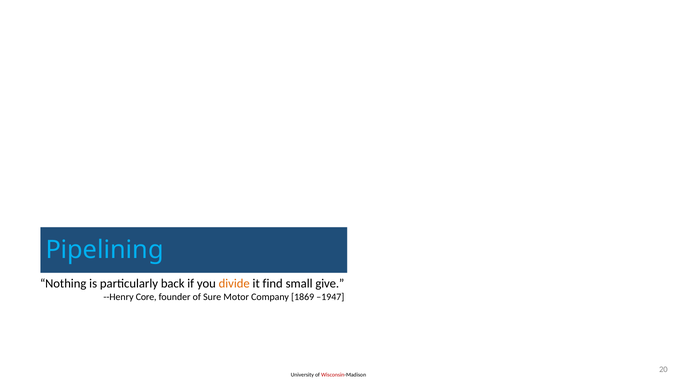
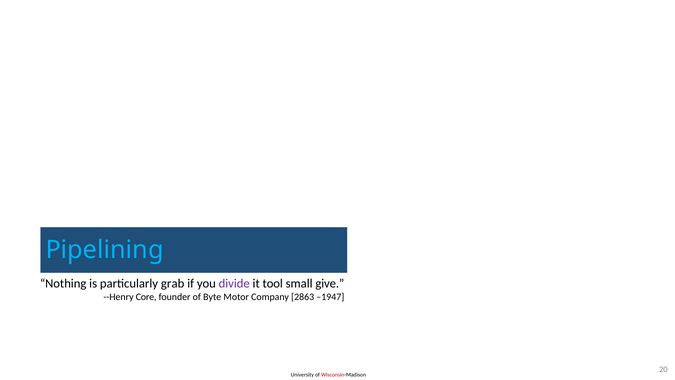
back: back -> grab (173, 284)
divide colour: orange -> purple (234, 284)
find: find -> tool (273, 284)
Sure: Sure -> Byte (212, 297)
1869: 1869 -> 2863 (303, 297)
